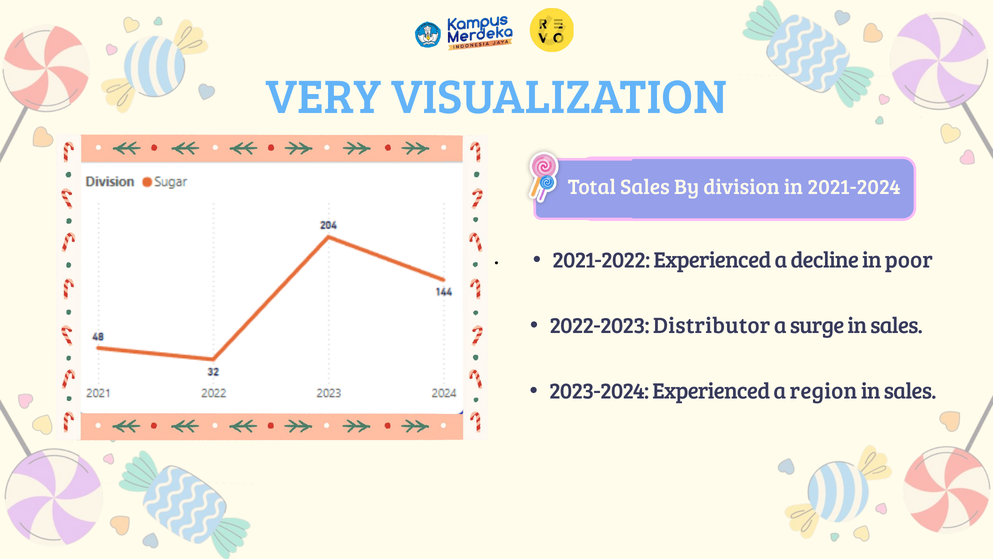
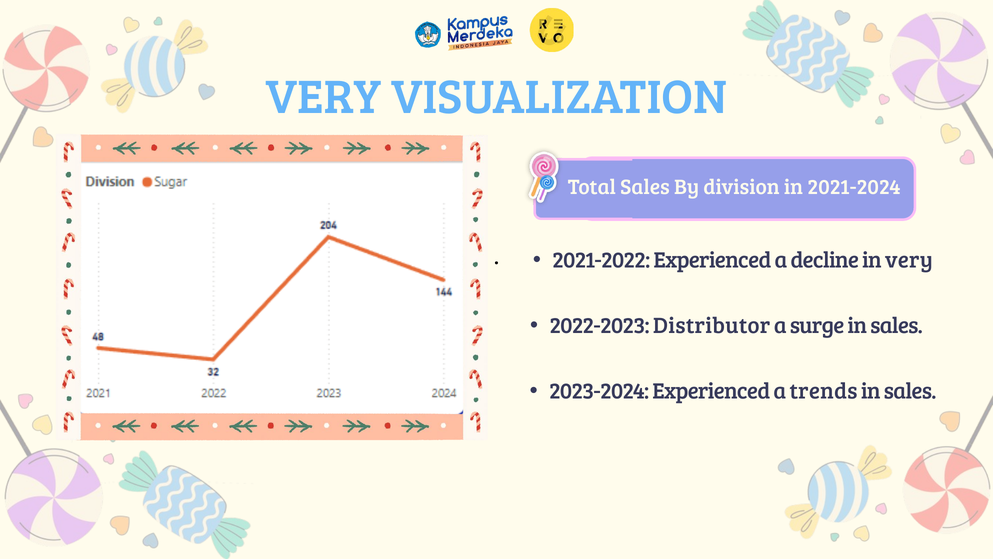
in poor: poor -> very (909, 260)
region: region -> trends (823, 391)
